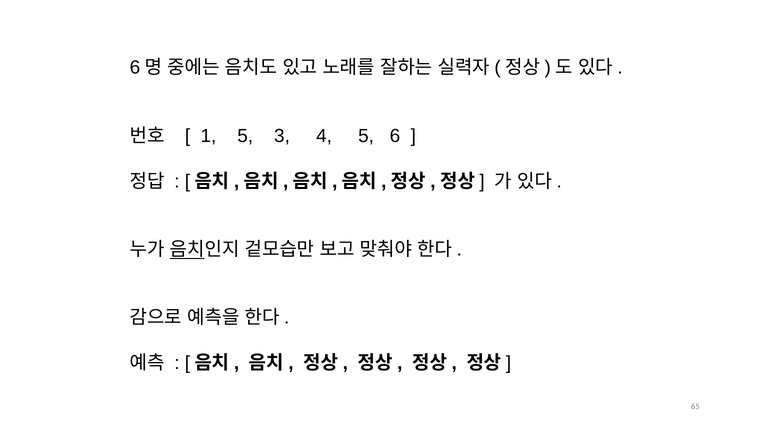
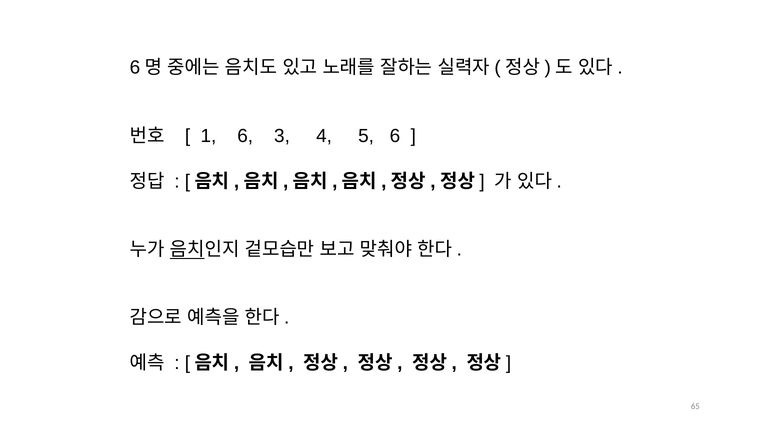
1 5: 5 -> 6 (245, 136)
